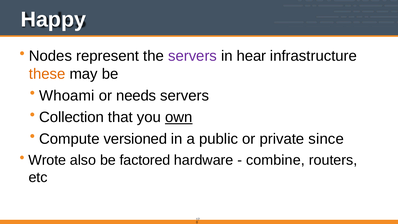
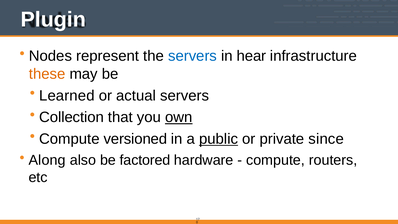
Happy: Happy -> Plugin (53, 20)
servers colour: purple -> blue (193, 56)
Whoami: Whoami -> Learned (67, 96)
needs: needs -> actual (136, 96)
public underline: none -> present (219, 139)
Wrote: Wrote -> Along (47, 160)
combine: combine -> compute (276, 160)
